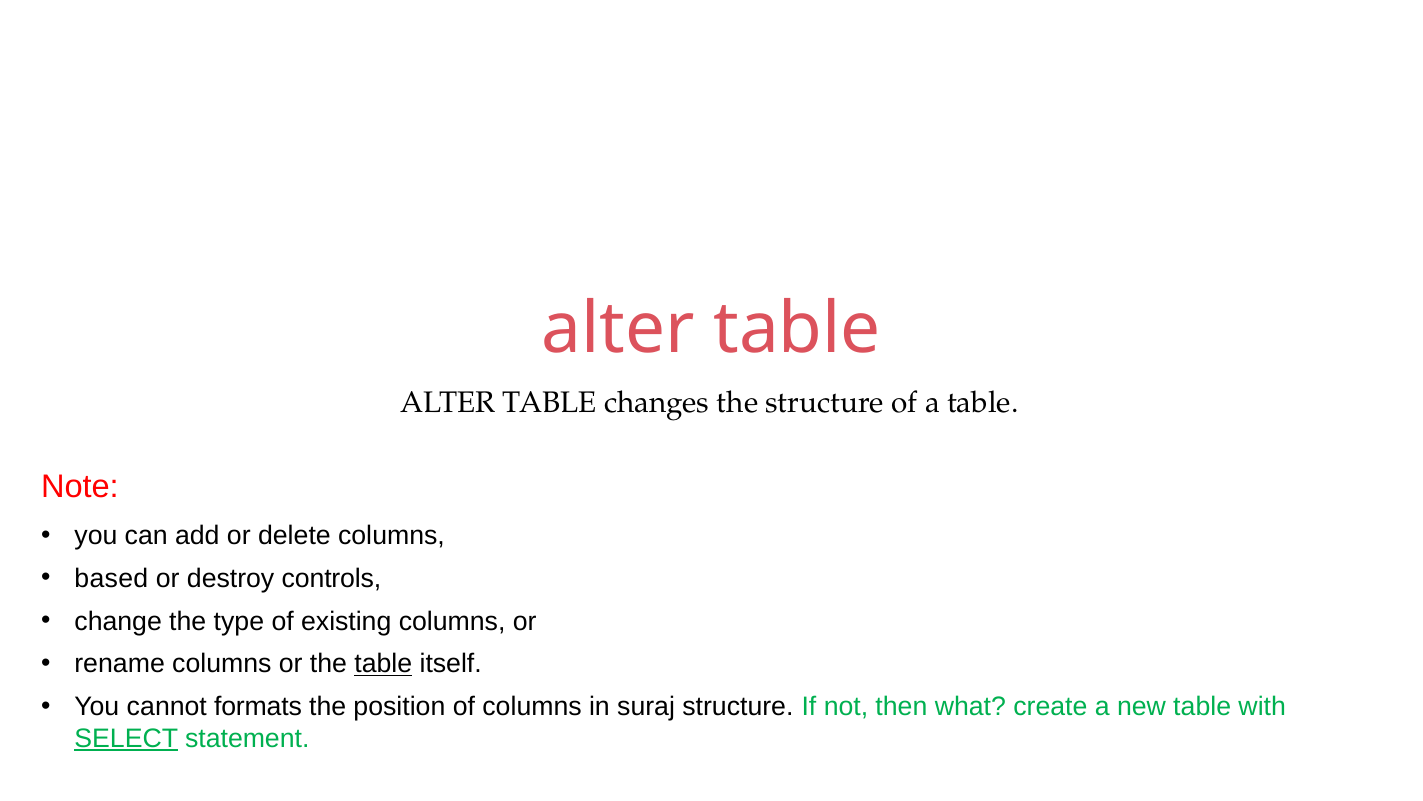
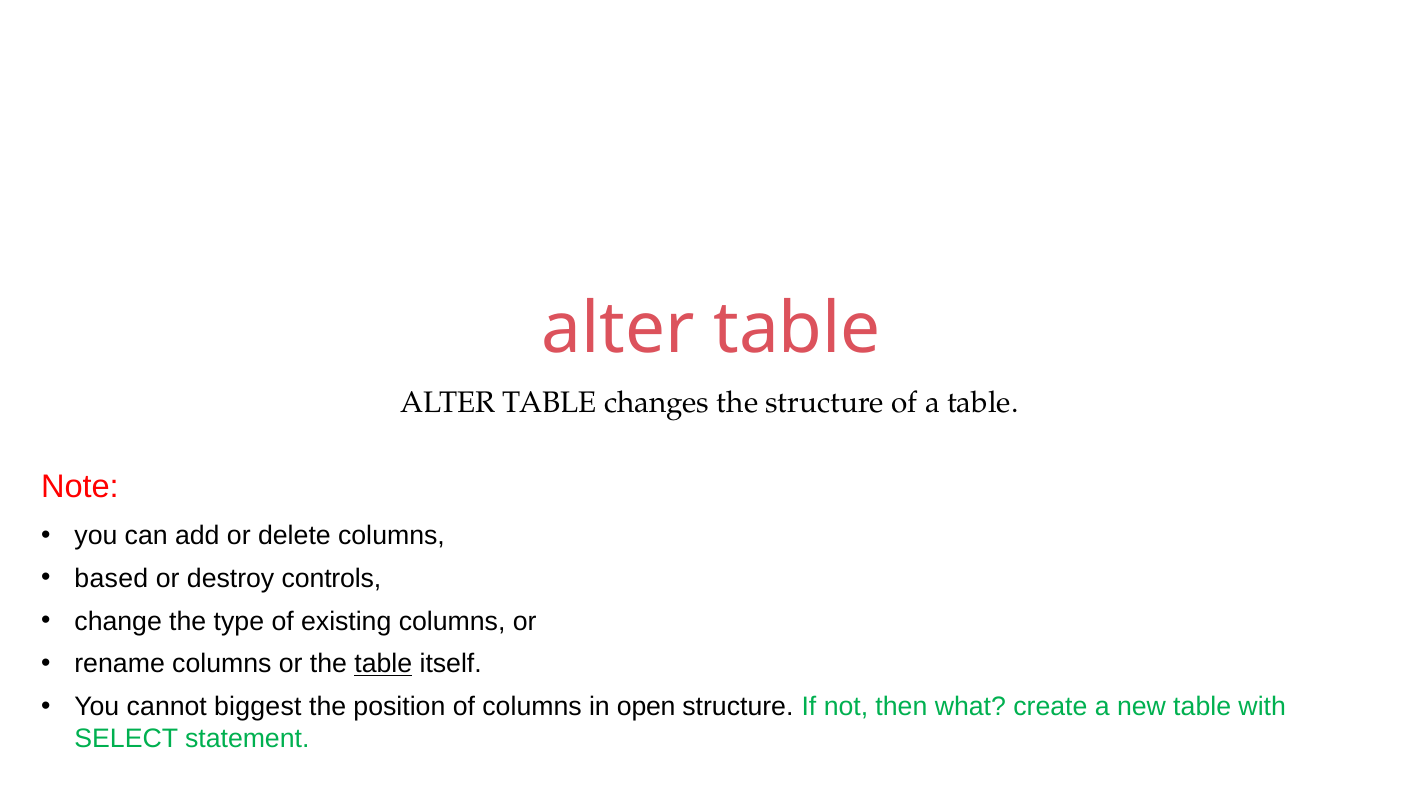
formats: formats -> biggest (258, 706)
suraj: suraj -> open (646, 706)
SELECT underline: present -> none (126, 738)
